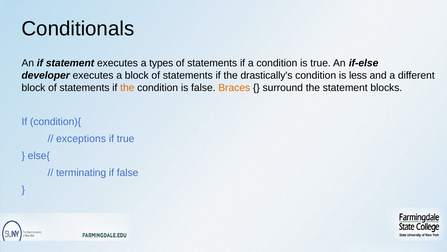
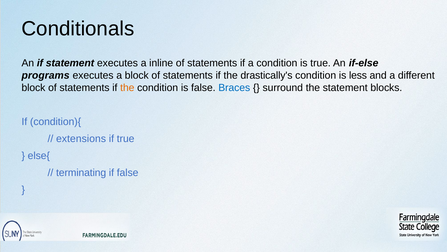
types: types -> inline (161, 63)
developer: developer -> programs (46, 75)
Braces colour: orange -> blue (234, 88)
exceptions: exceptions -> extensions (81, 138)
